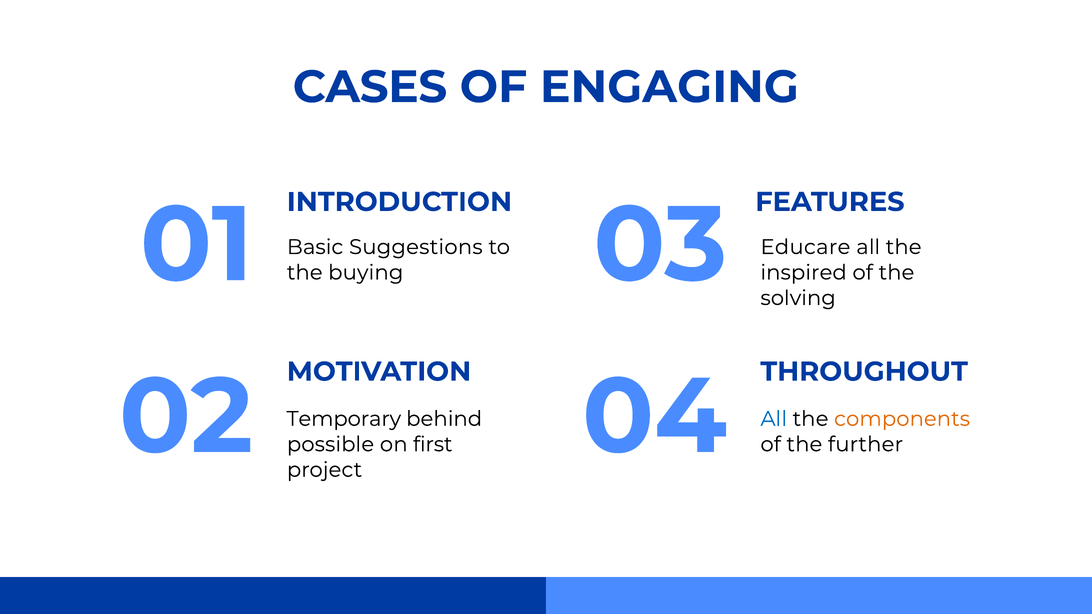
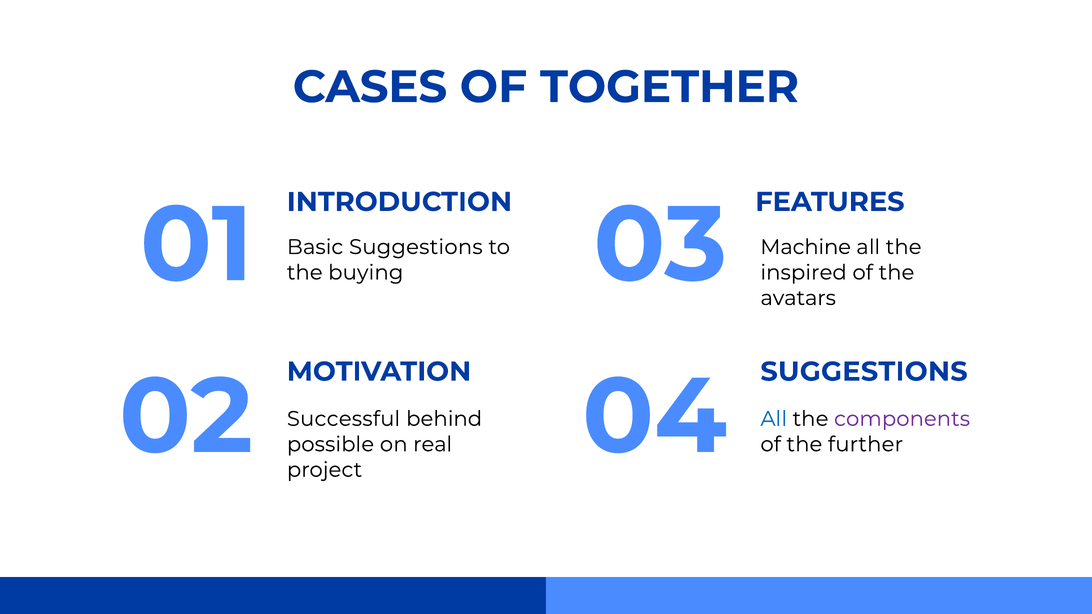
ENGAGING: ENGAGING -> TOGETHER (670, 87)
Educare: Educare -> Machine (806, 247)
solving: solving -> avatars (798, 298)
THROUGHOUT: THROUGHOUT -> SUGGESTIONS (864, 372)
Temporary: Temporary -> Successful (344, 419)
components colour: orange -> purple (902, 419)
first: first -> real (433, 445)
